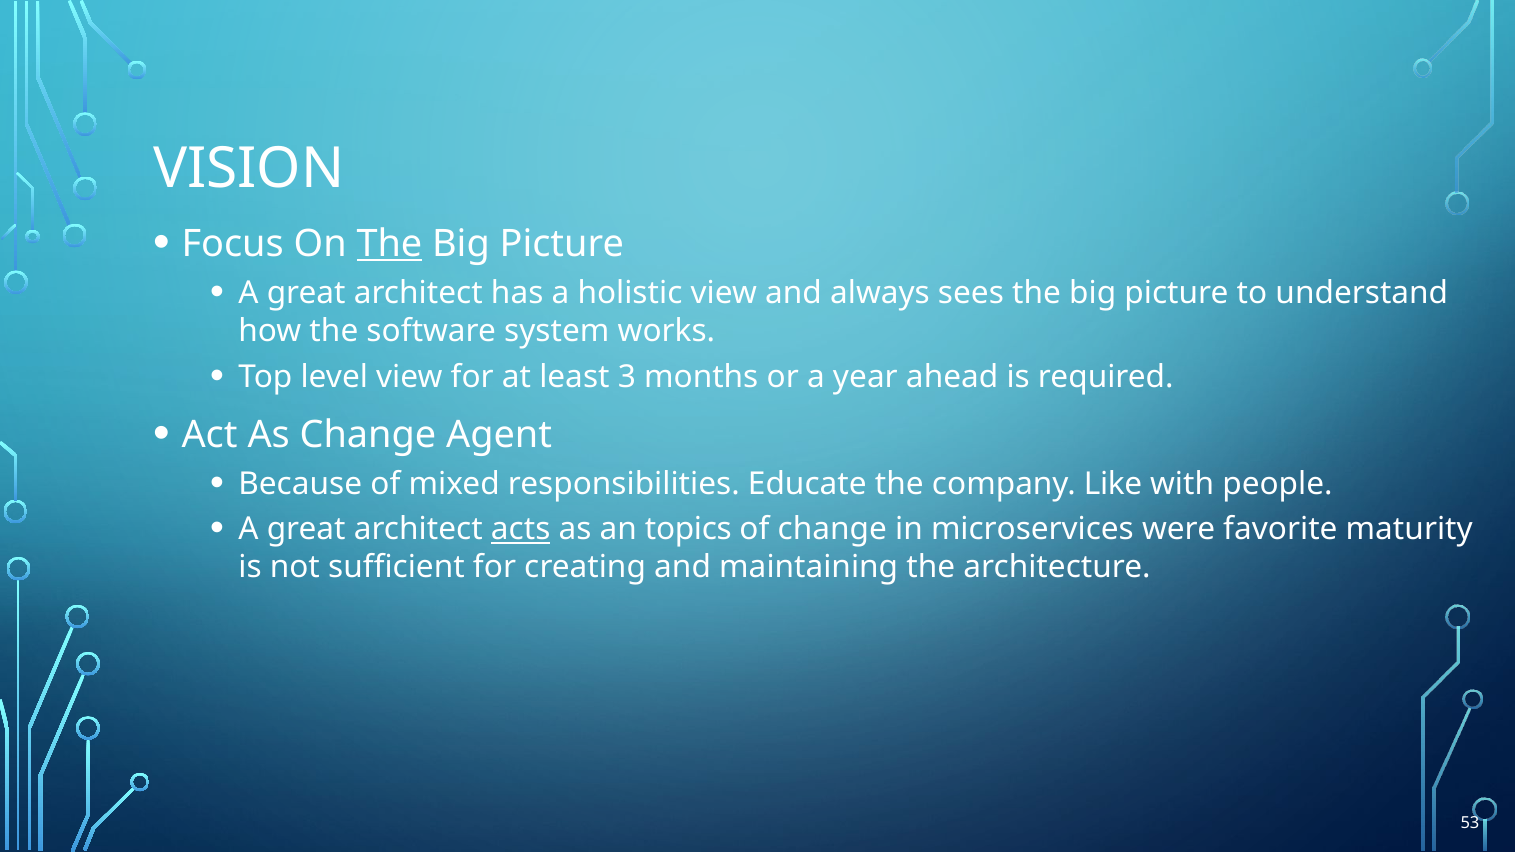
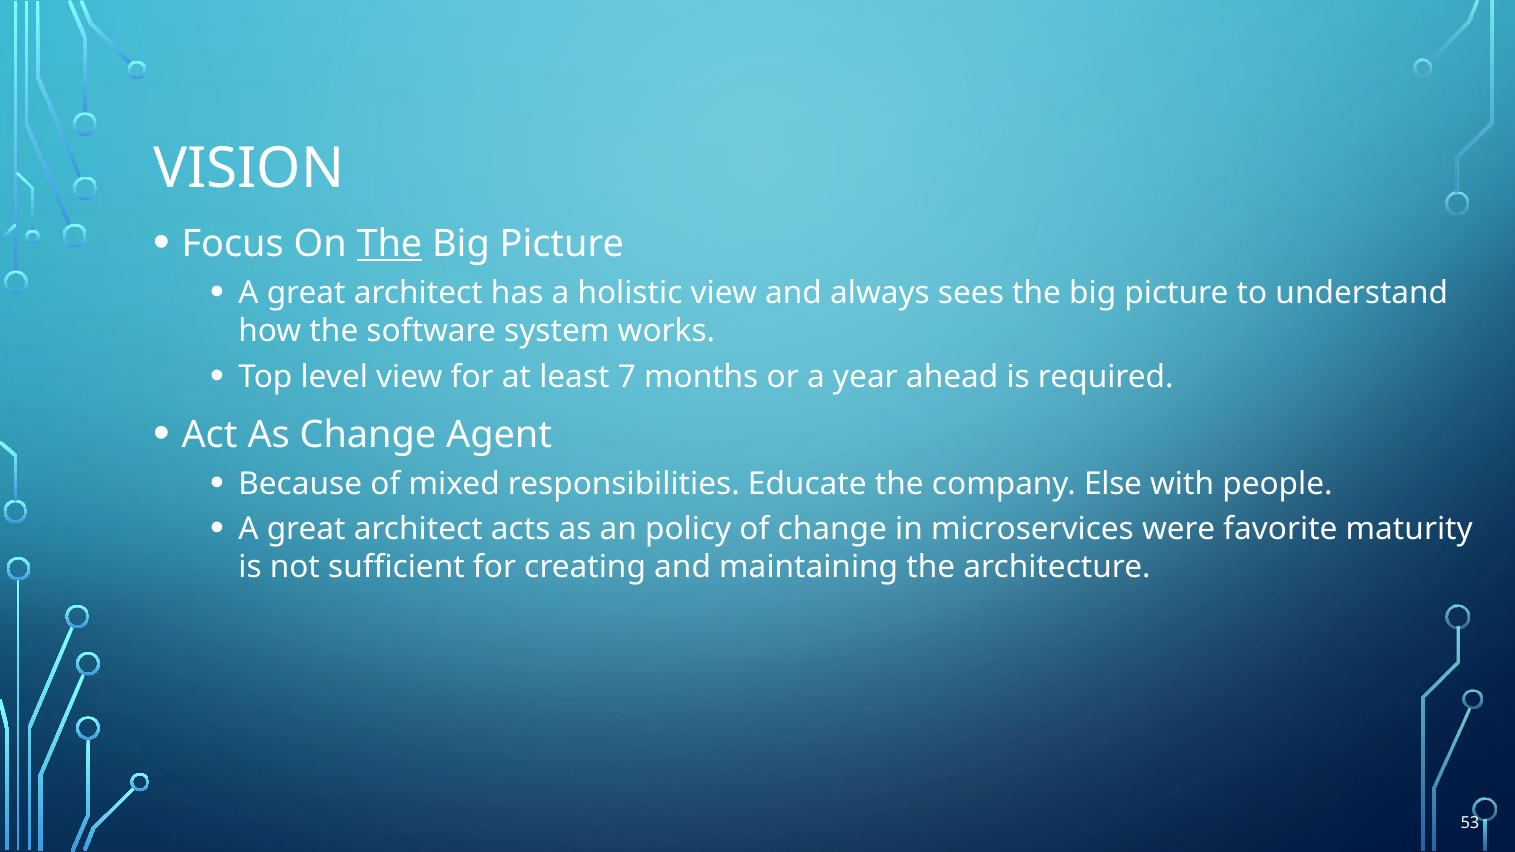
3: 3 -> 7 (627, 377)
Like: Like -> Else (1113, 484)
acts underline: present -> none (521, 530)
topics: topics -> policy (688, 530)
